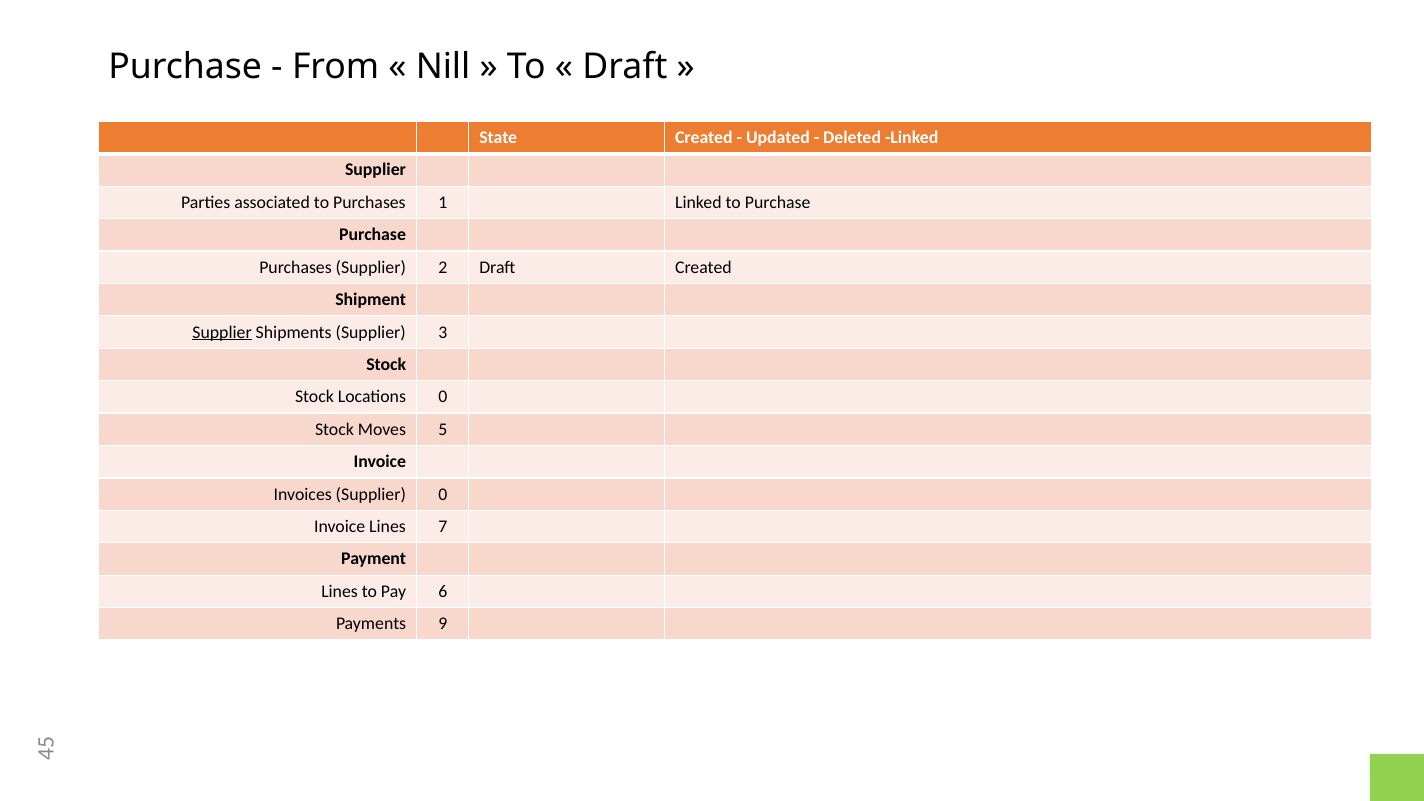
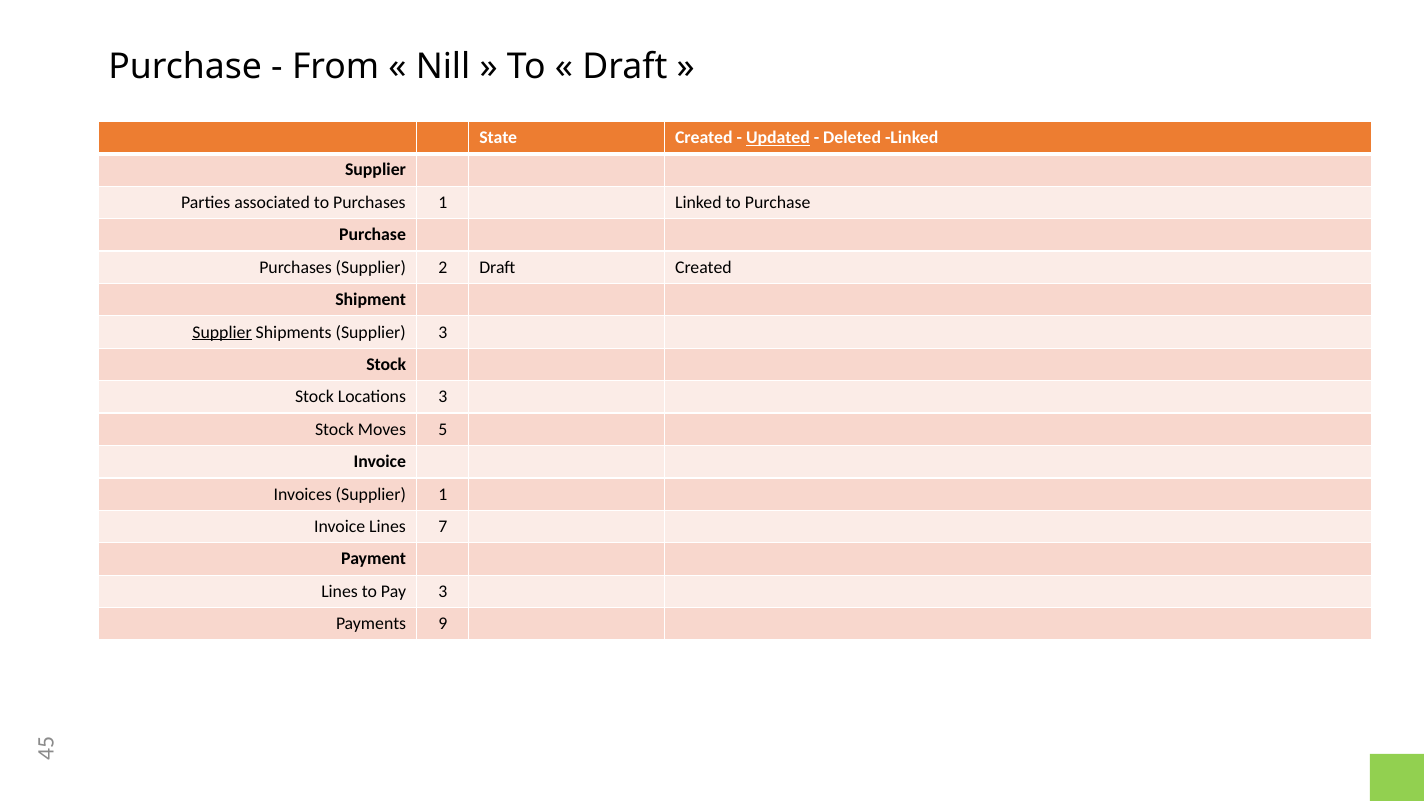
Updated underline: none -> present (778, 138)
Locations 0: 0 -> 3 (443, 397)
Supplier 0: 0 -> 1 (443, 494)
Pay 6: 6 -> 3 (443, 592)
